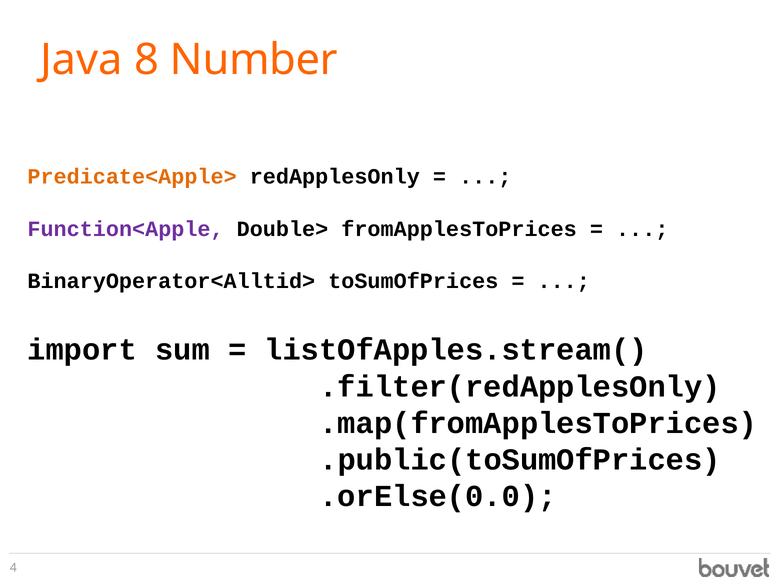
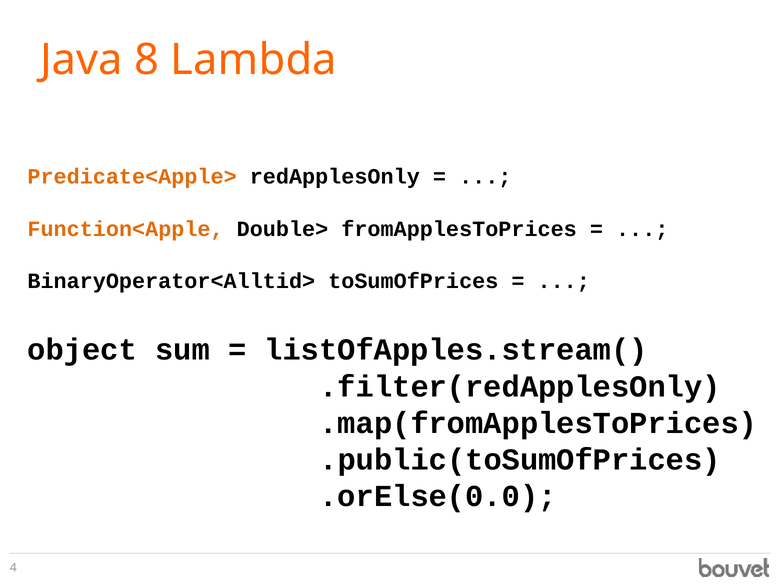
Number: Number -> Lambda (253, 60)
Function<Apple colour: purple -> orange (126, 229)
import: import -> object (82, 349)
